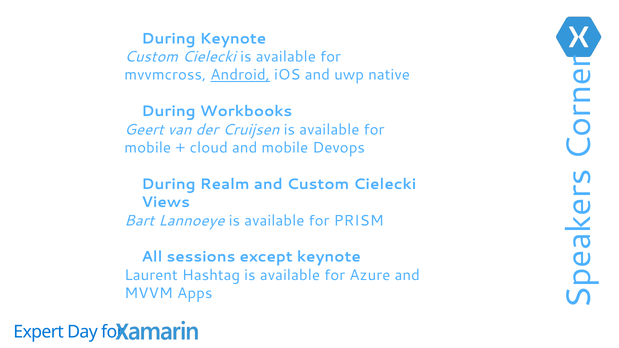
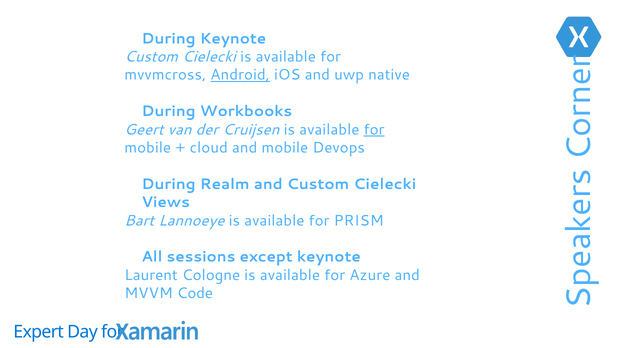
for underline: none -> present (374, 130)
Hashtag: Hashtag -> Cologne (211, 275)
Apps: Apps -> Code (195, 293)
